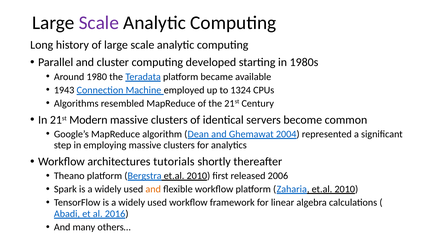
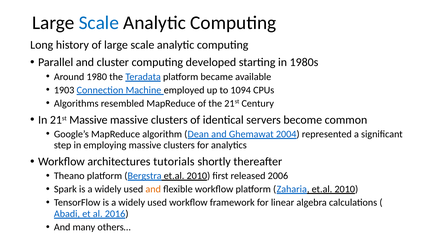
Scale colour: purple -> blue (99, 23)
1943: 1943 -> 1903 (64, 90)
1324: 1324 -> 1094 (241, 90)
21st Modern: Modern -> Massive (88, 120)
